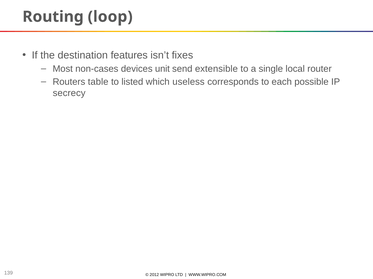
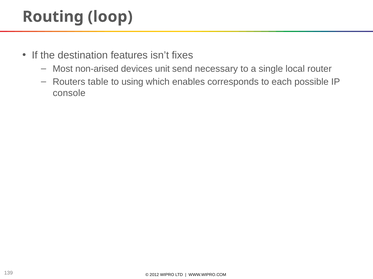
non-cases: non-cases -> non-arised (97, 69)
extensible: extensible -> necessary (216, 69)
listed: listed -> using (132, 82)
useless: useless -> enables (189, 82)
secrecy: secrecy -> console (69, 93)
